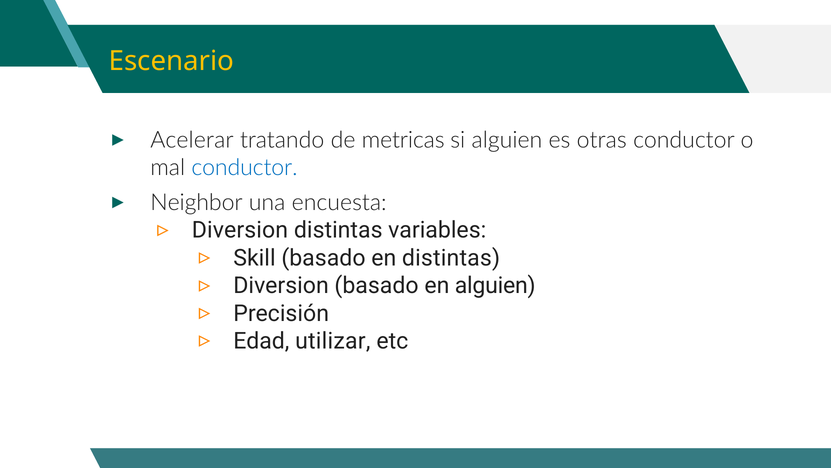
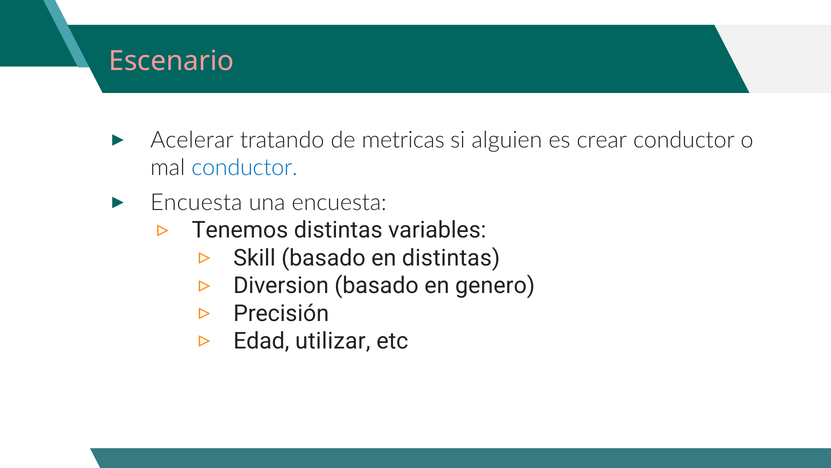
Escenario colour: yellow -> pink (171, 61)
otras: otras -> crear (602, 140)
Neighbor: Neighbor -> Encuesta (196, 202)
Diversion: Diversion -> Tenemos (240, 230)
en alguien: alguien -> genero (495, 285)
